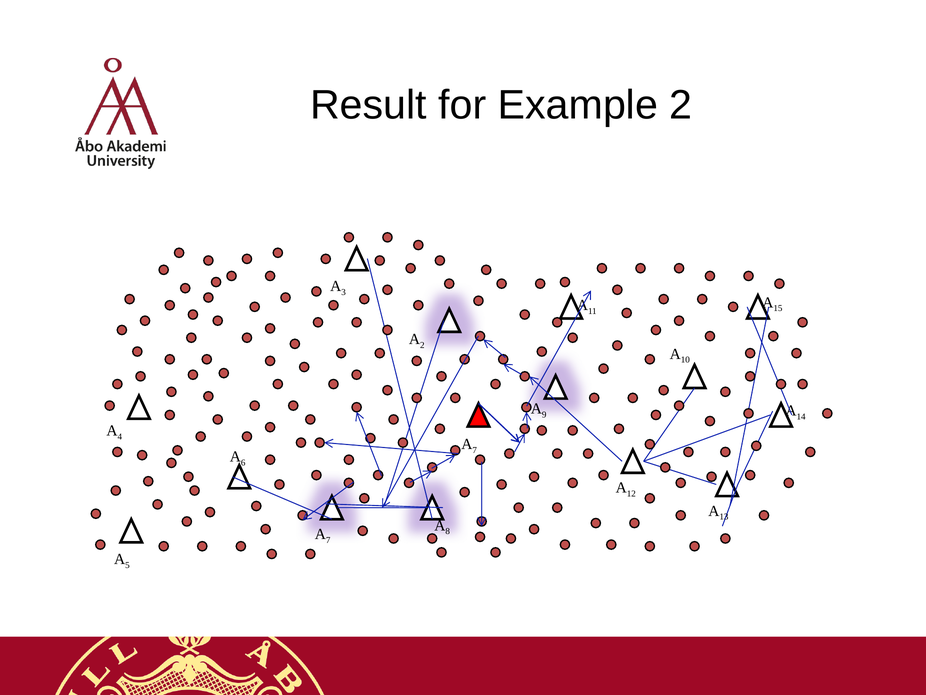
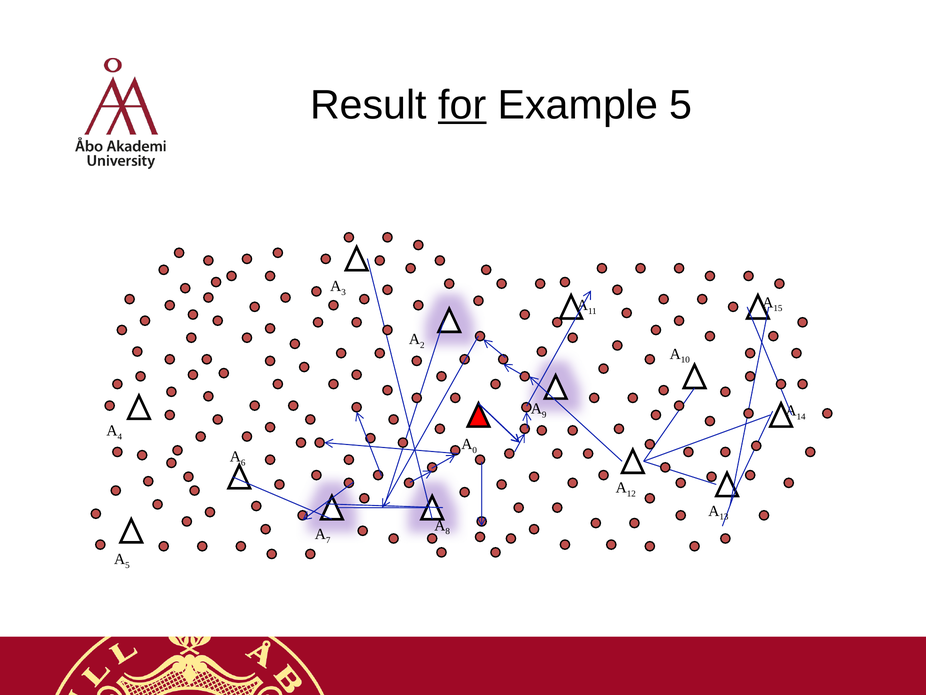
for underline: none -> present (462, 105)
Example 2: 2 -> 5 (681, 105)
7: 7 -> 0 (475, 450)
